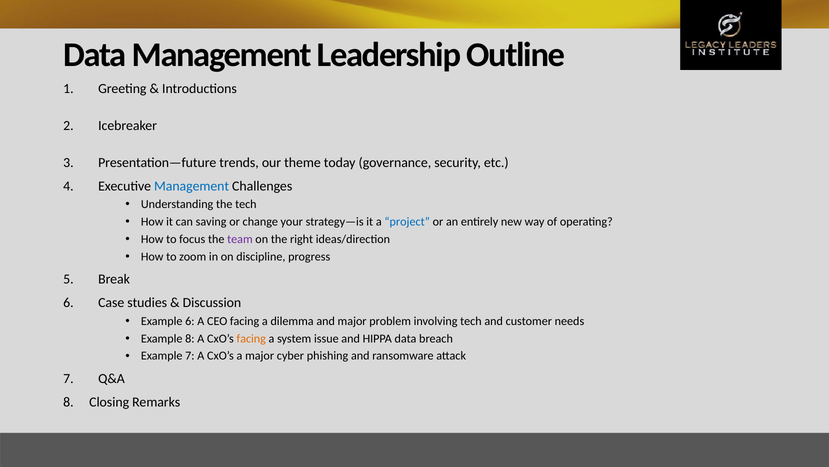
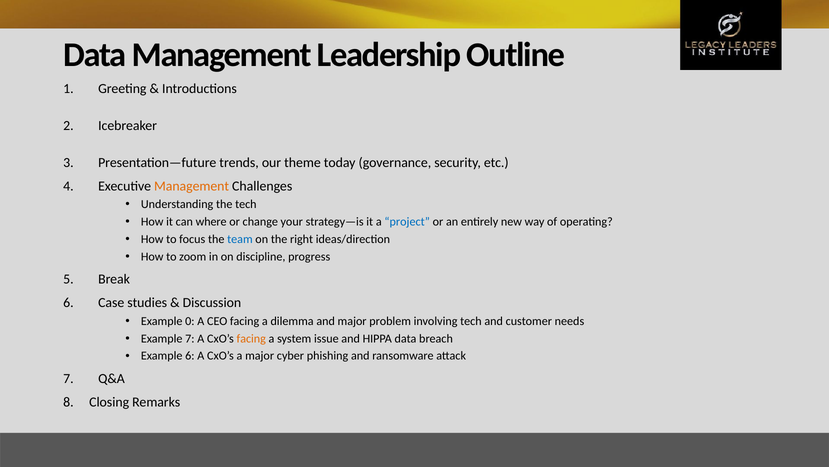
Management colour: blue -> orange (192, 186)
saving: saving -> where (211, 221)
team colour: purple -> blue (240, 239)
Example 6: 6 -> 0 (190, 321)
Example 8: 8 -> 7 (190, 338)
Example 7: 7 -> 6 (190, 355)
